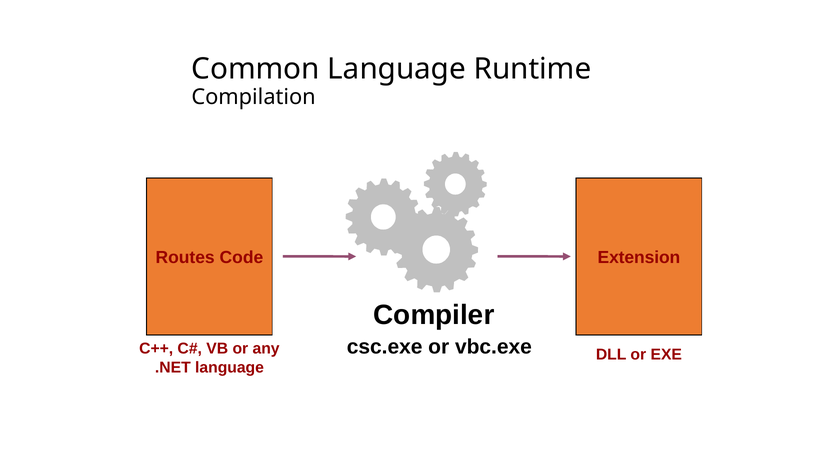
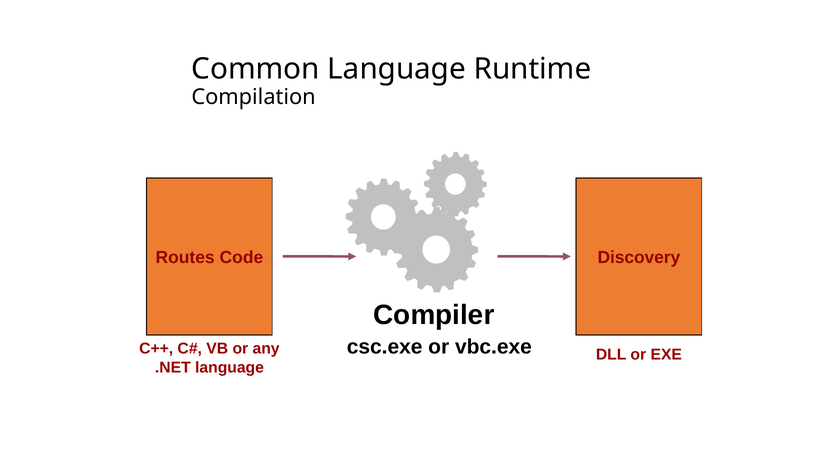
Extension: Extension -> Discovery (639, 258)
